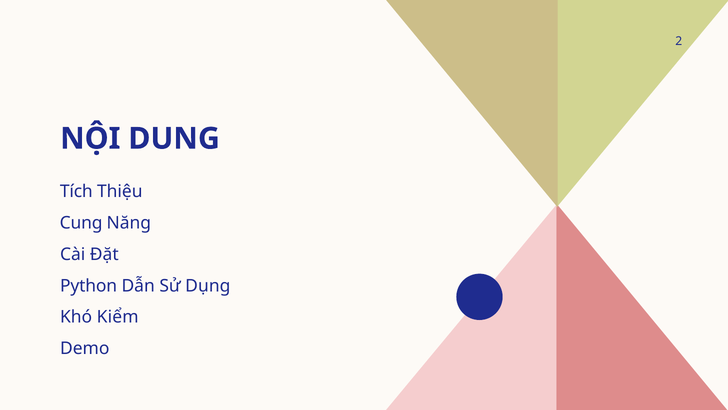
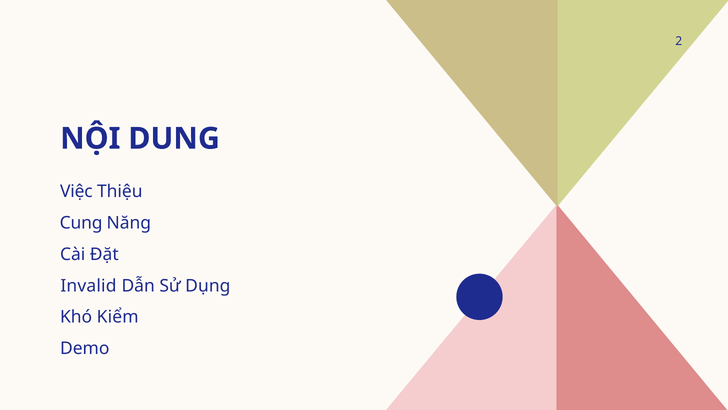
Tích: Tích -> Việc (76, 191)
Python: Python -> Invalid (88, 285)
